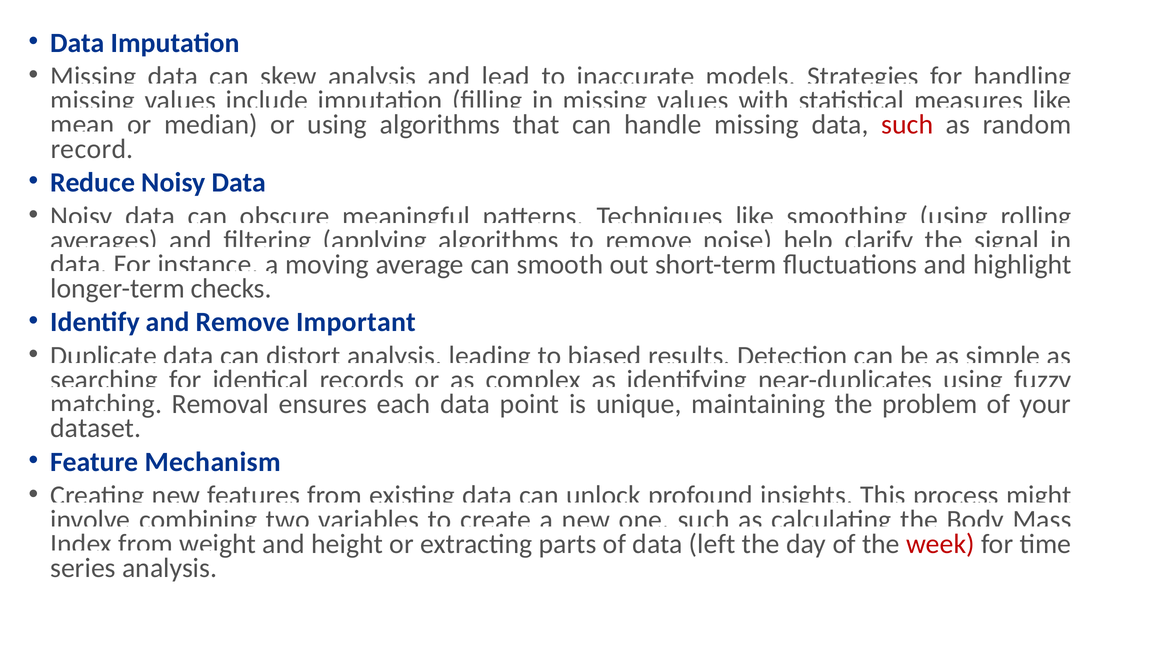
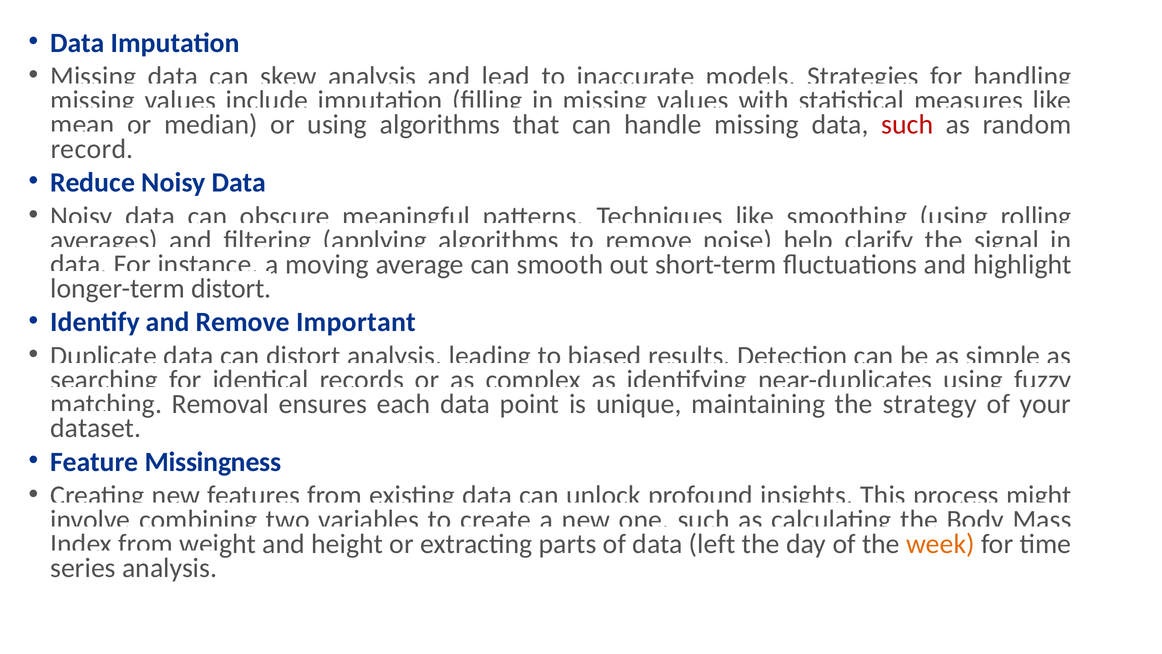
longer-term checks: checks -> distort (231, 288)
problem: problem -> strategy (930, 404)
Mechanism: Mechanism -> Missingness (213, 462)
week colour: red -> orange (940, 544)
